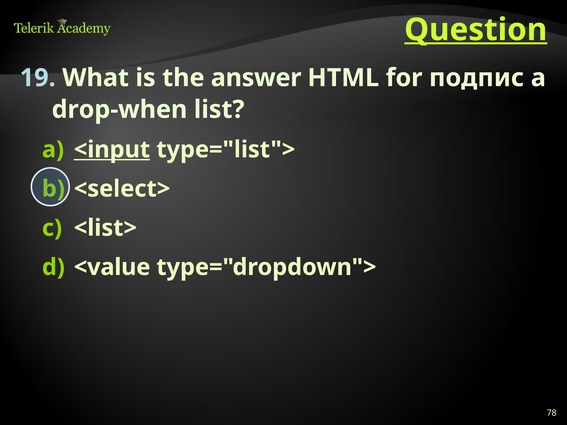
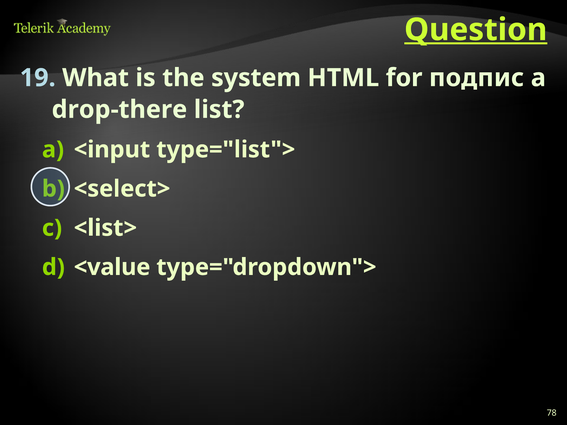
answer: answer -> system (256, 78)
drop-when: drop-when -> drop-there (119, 110)
<input underline: present -> none (112, 150)
